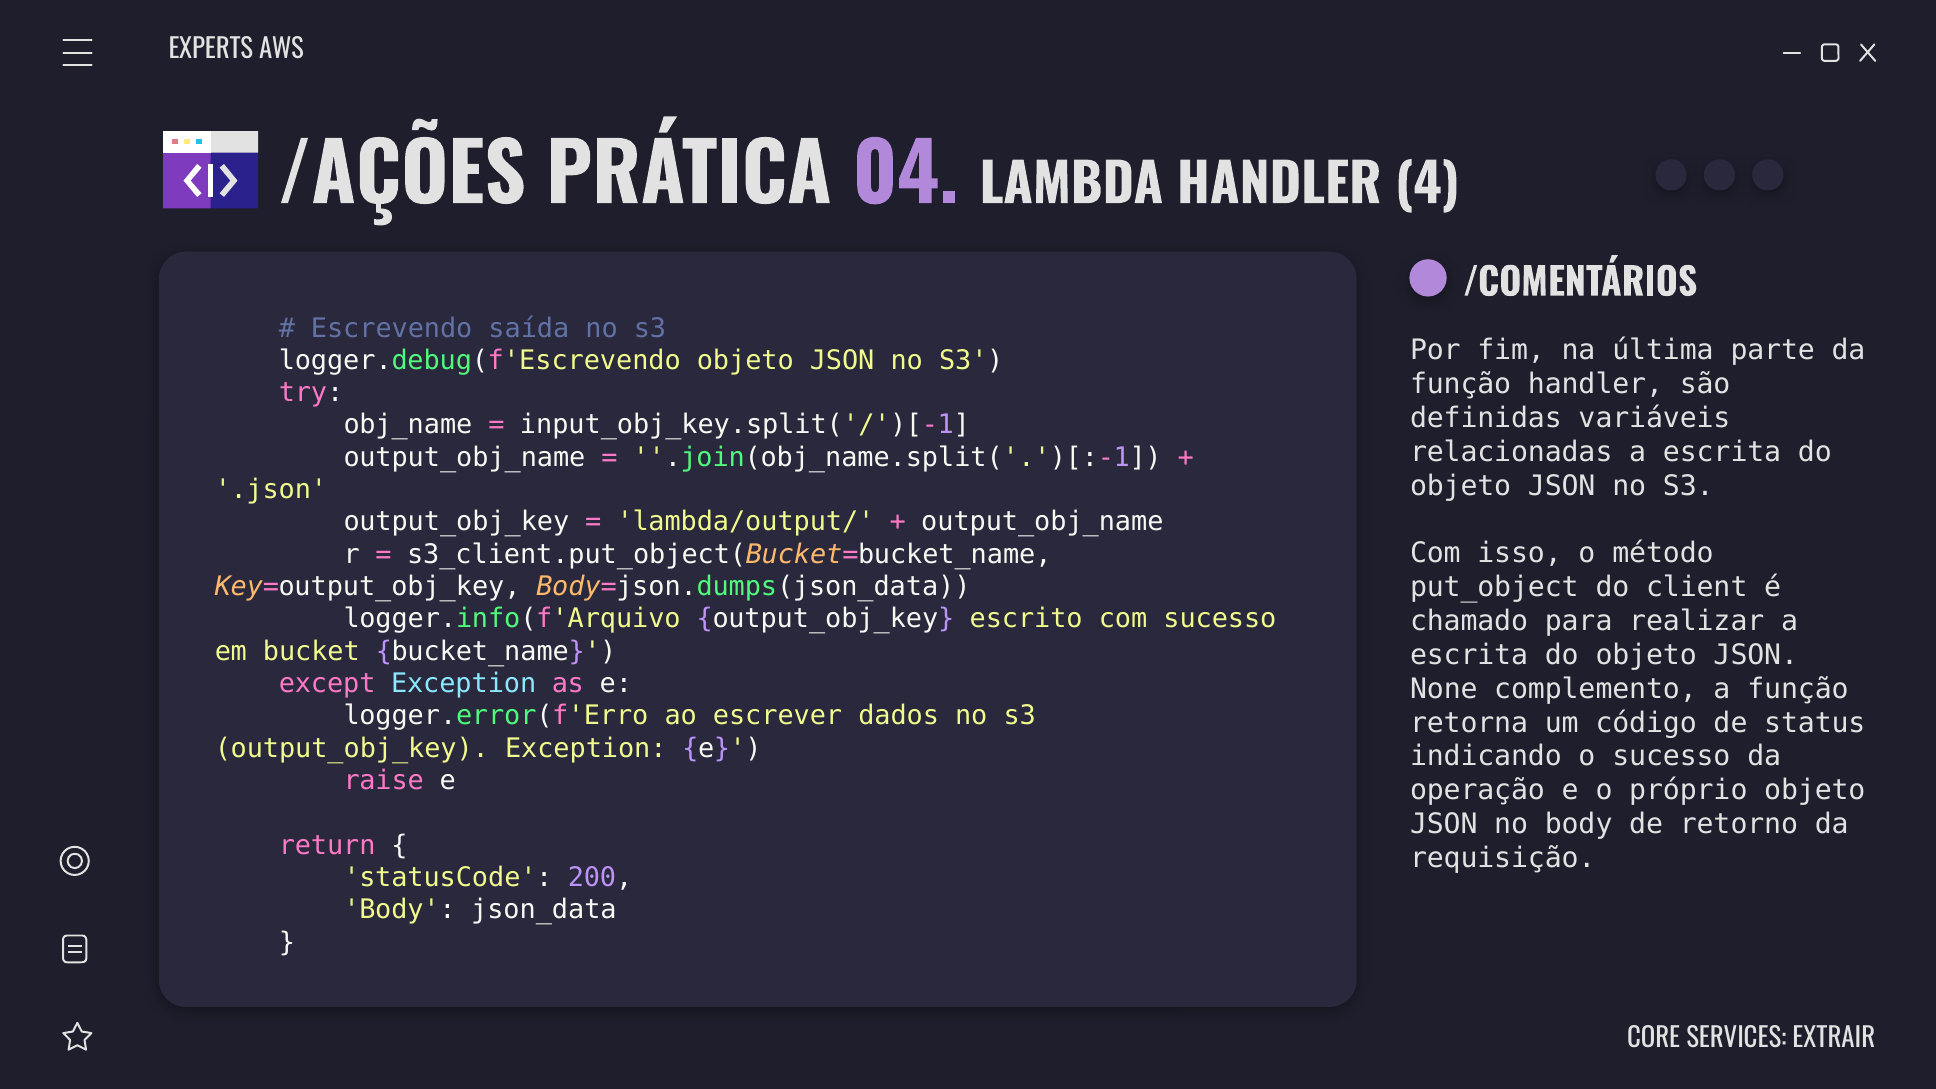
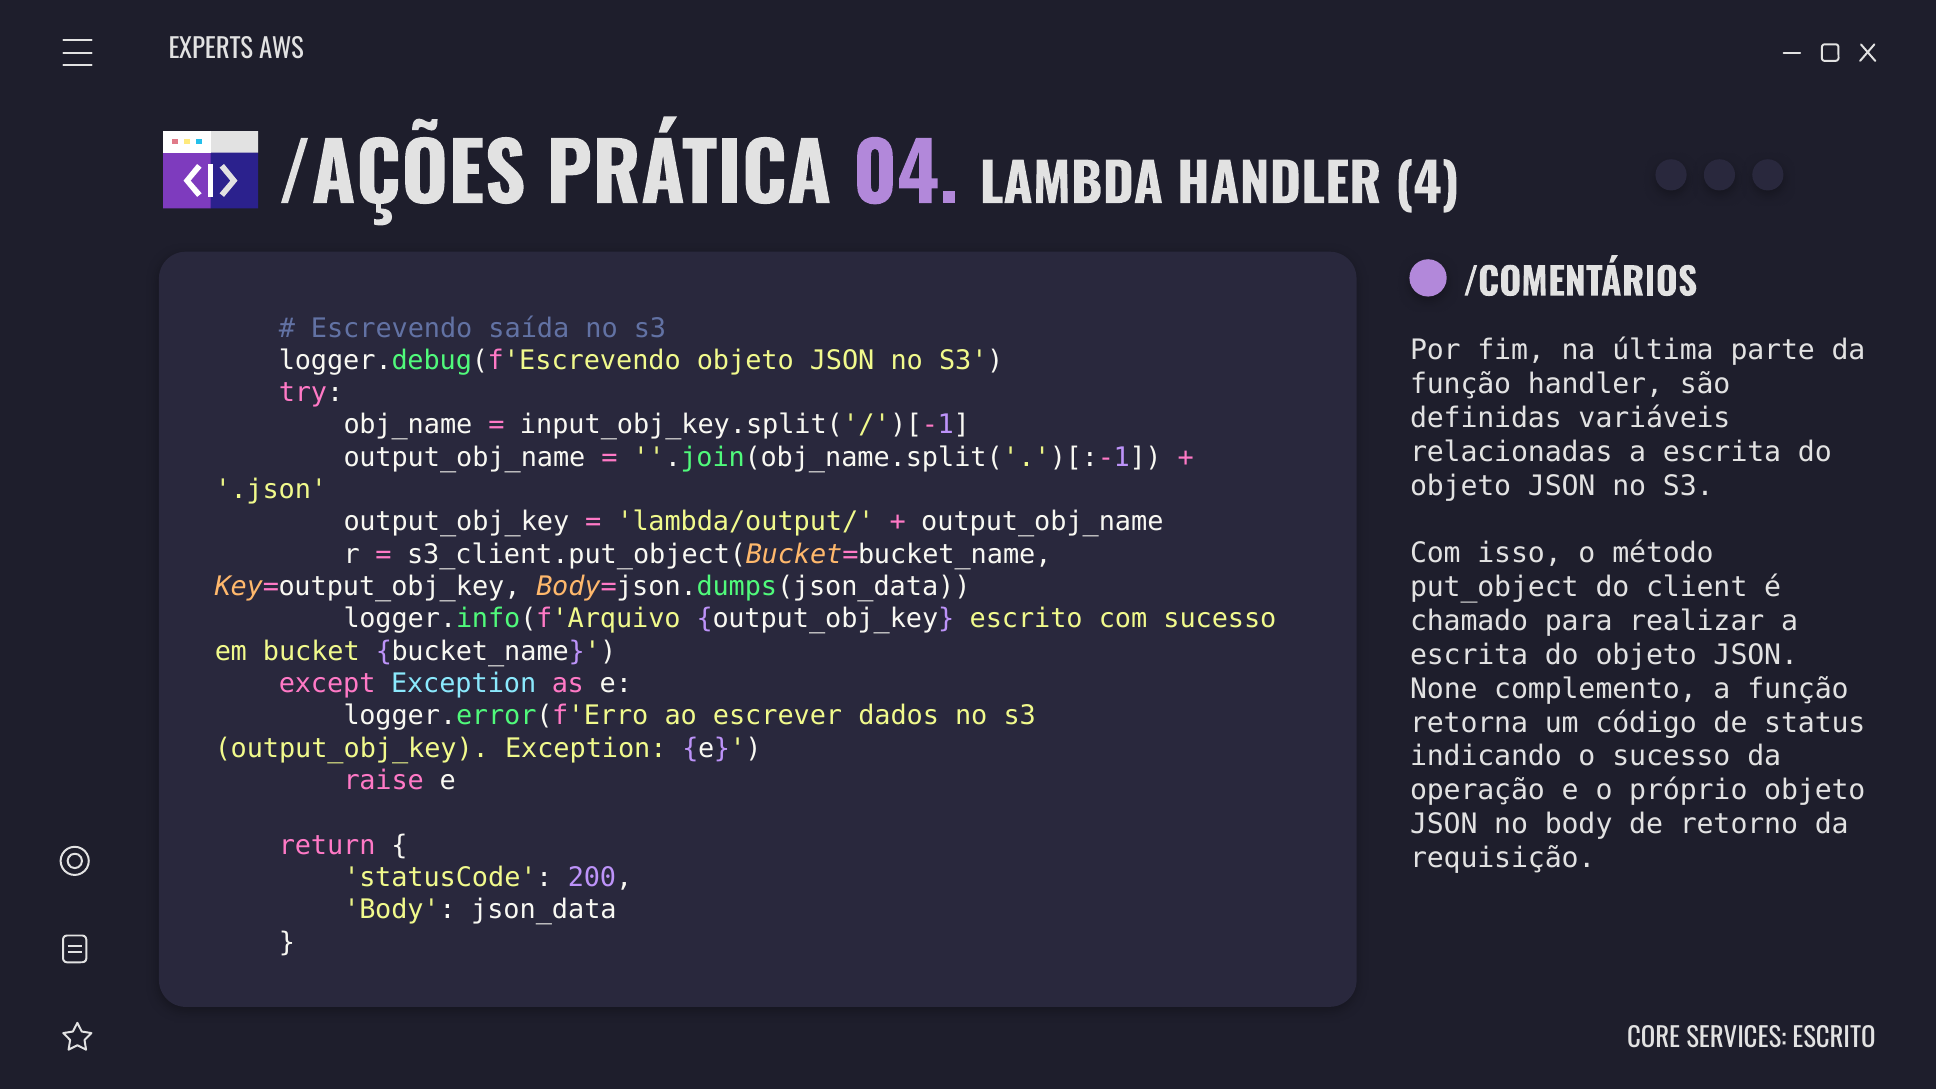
SERVICES EXTRAIR: EXTRAIR -> ESCRITO (1834, 1038)
